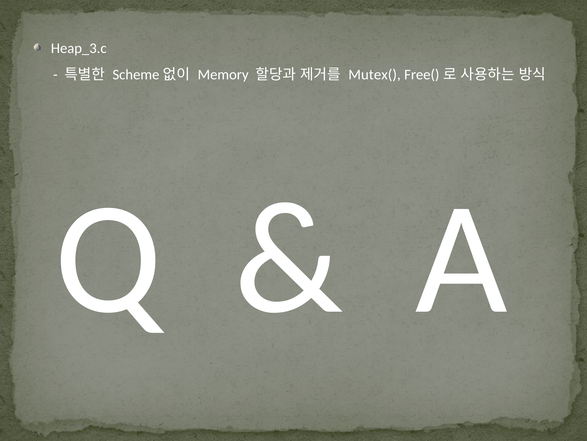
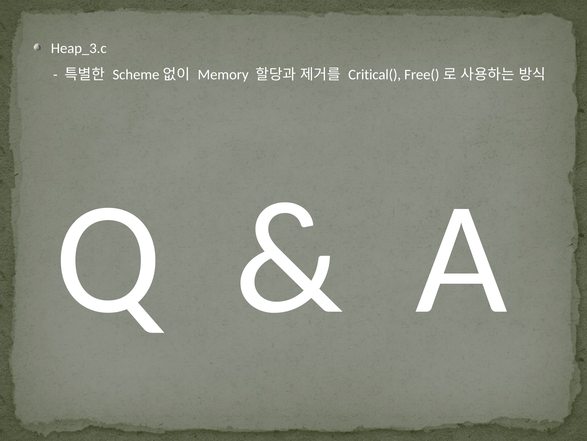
Mutex(: Mutex( -> Critical( (375, 74)
